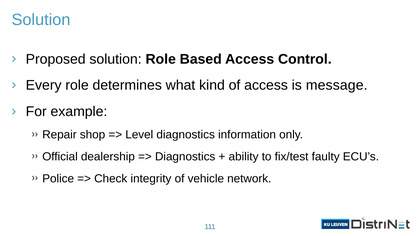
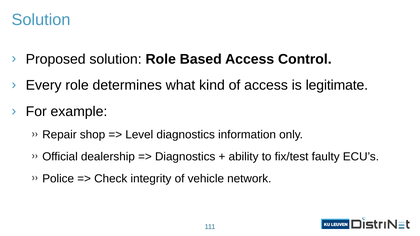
message: message -> legitimate (337, 85)
